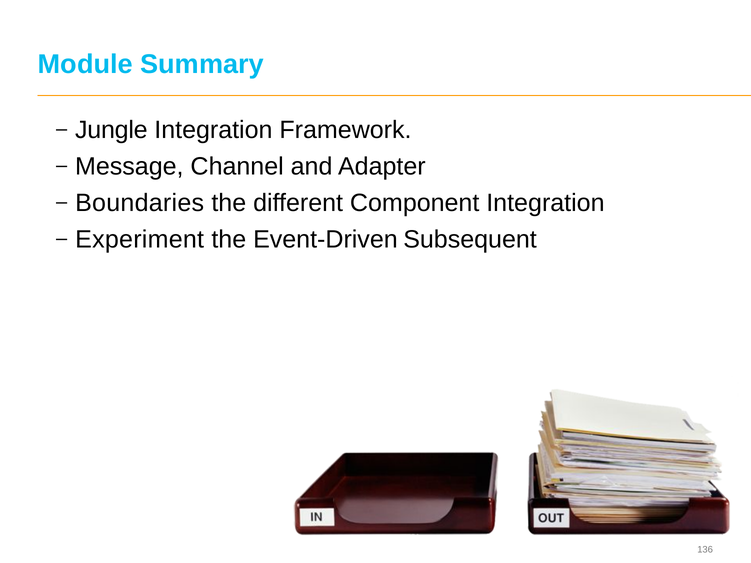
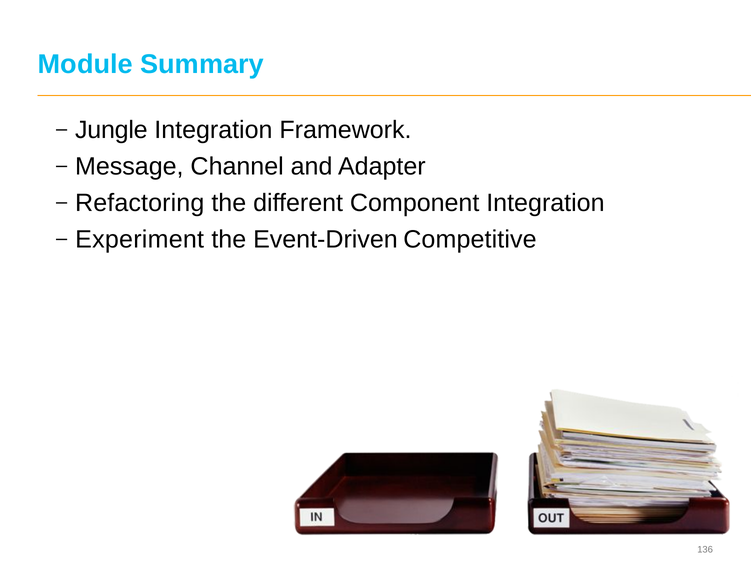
Boundaries: Boundaries -> Refactoring (140, 203)
Subsequent: Subsequent -> Competitive (470, 240)
